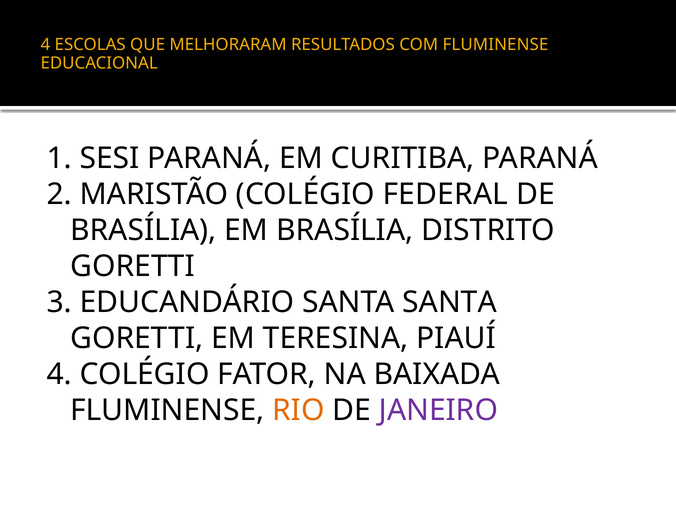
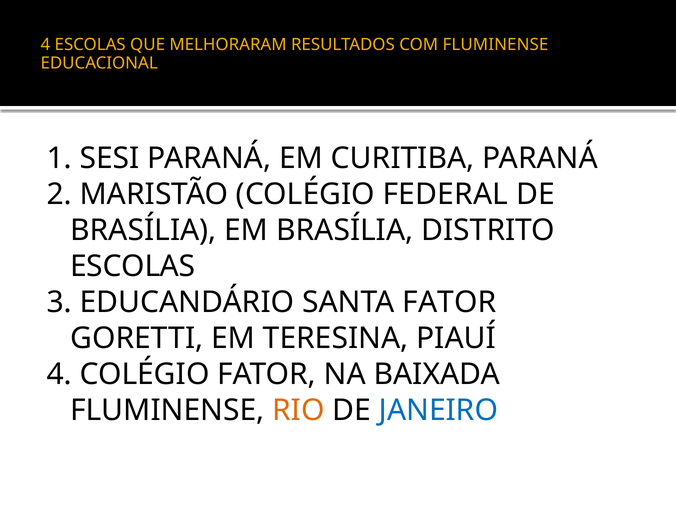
GORETTI: GORETTI -> ESCOLAS (133, 266)
SANTA SANTA: SANTA -> FATOR (449, 302)
JANEIRO colour: purple -> blue (438, 411)
